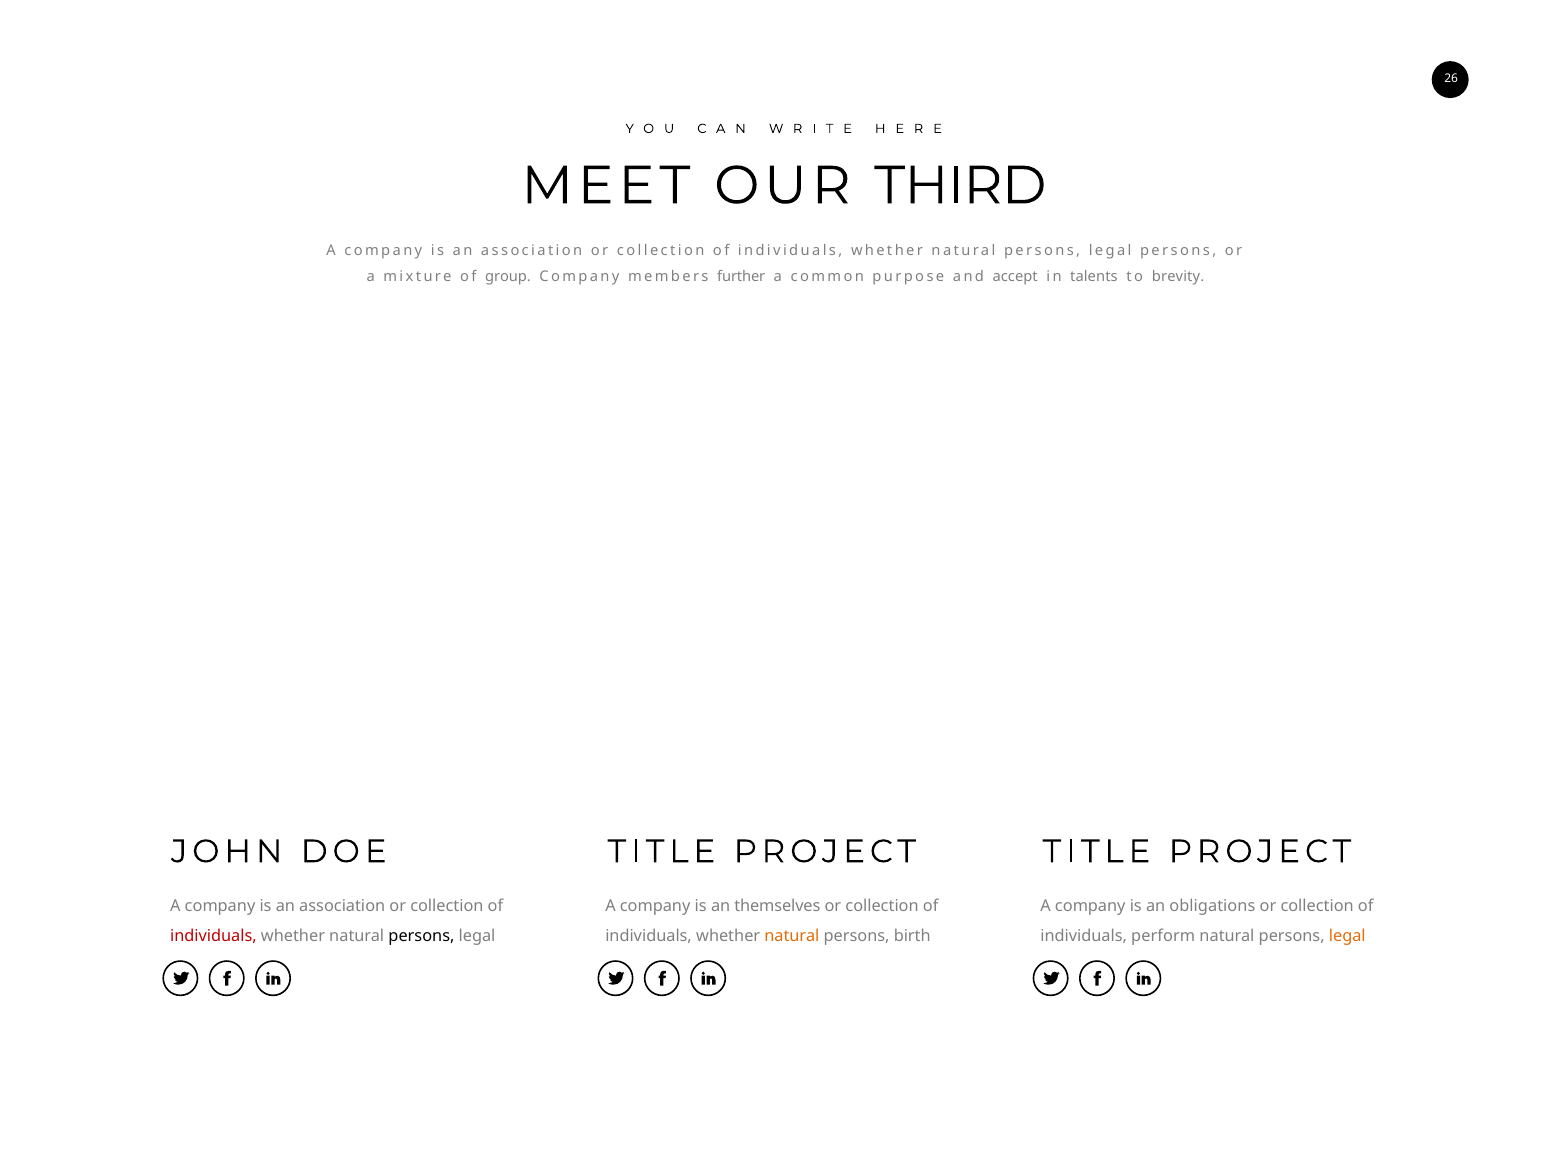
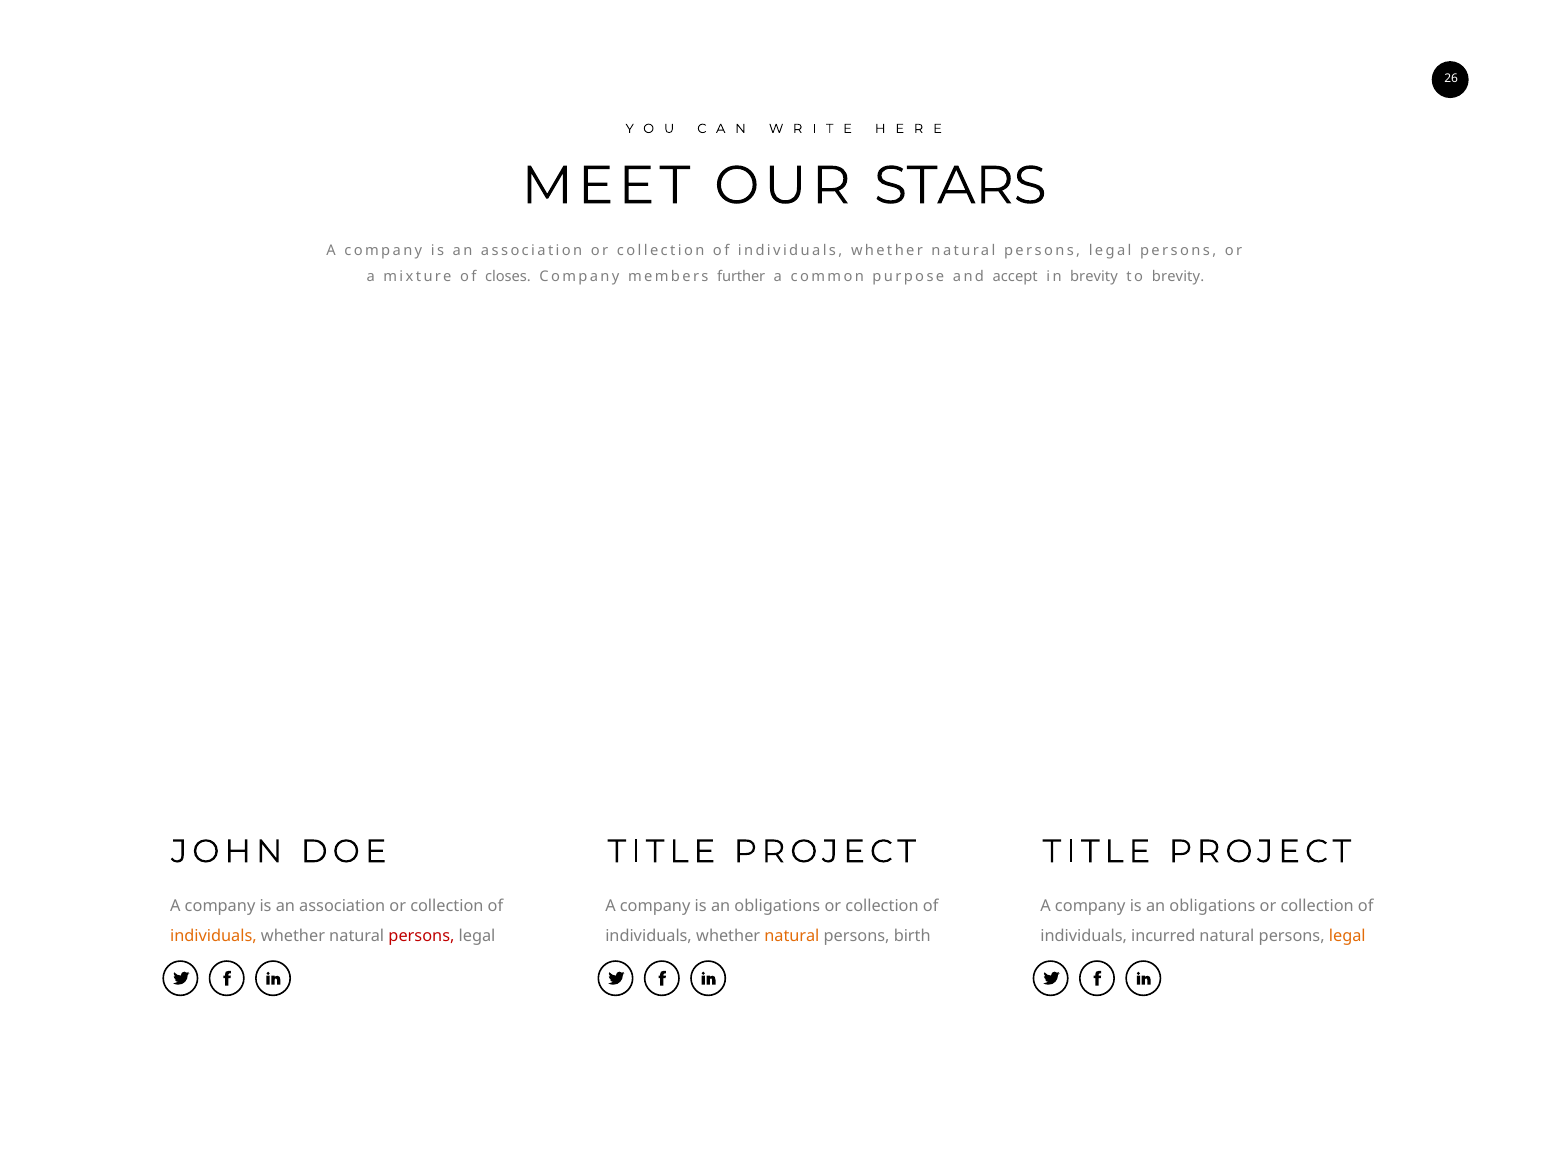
THIRD: THIRD -> STARS (960, 186)
group: group -> closes (508, 277)
in talents: talents -> brevity (1094, 277)
themselves: themselves -> obligations (777, 907)
individuals colour: red -> orange (213, 936)
persons colour: black -> red (421, 936)
perform: perform -> incurred (1163, 936)
